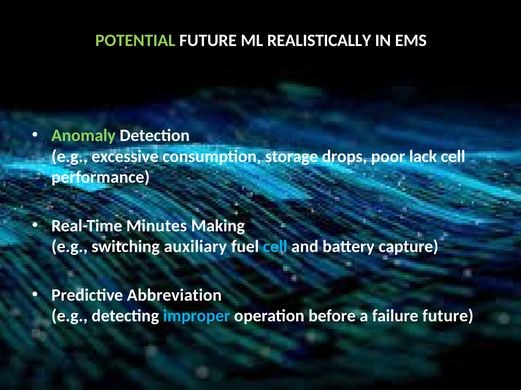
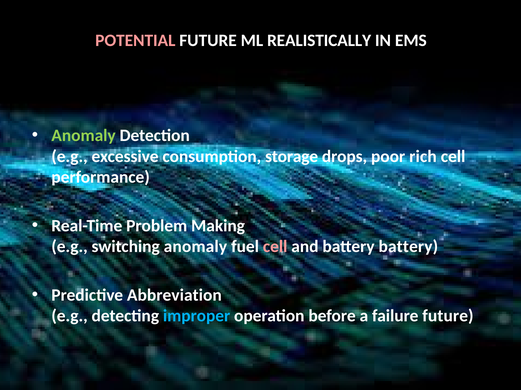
POTENTIAL colour: light green -> pink (135, 40)
lack: lack -> rich (423, 157)
Minutes: Minutes -> Problem (157, 226)
switching auxiliary: auxiliary -> anomaly (195, 247)
cell colour: light blue -> pink (275, 247)
battery capture: capture -> battery (408, 247)
